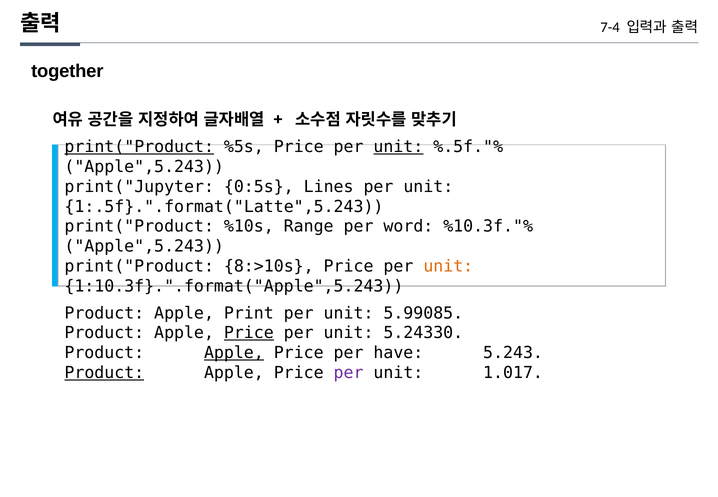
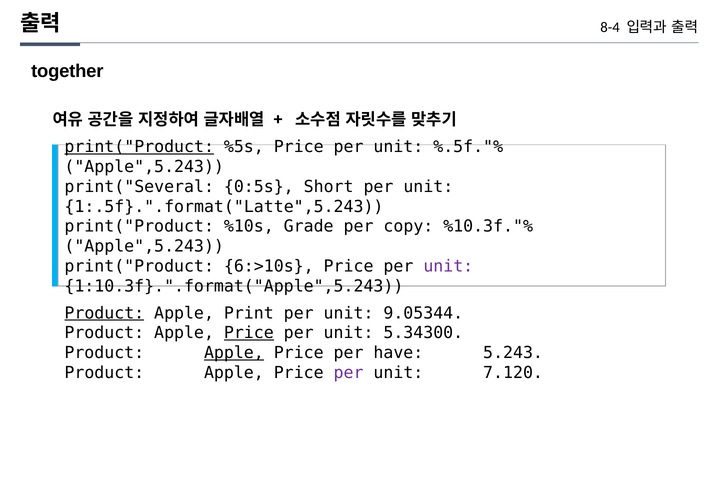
7-4: 7-4 -> 8-4 (610, 27)
unit underline: present -> none (398, 147)
print("Jupyter: print("Jupyter -> print("Several (139, 187)
Lines: Lines -> Short (329, 187)
Range: Range -> Grade (309, 226)
word: word -> copy (408, 226)
8:>10s: 8:>10s -> 6:>10s (269, 266)
unit colour: orange -> purple (448, 266)
Product underline: none -> present (104, 313)
5.99085: 5.99085 -> 9.05344 (423, 313)
5.24330: 5.24330 -> 5.34300 (423, 333)
Product underline: present -> none (104, 373)
1.017: 1.017 -> 7.120 (513, 373)
